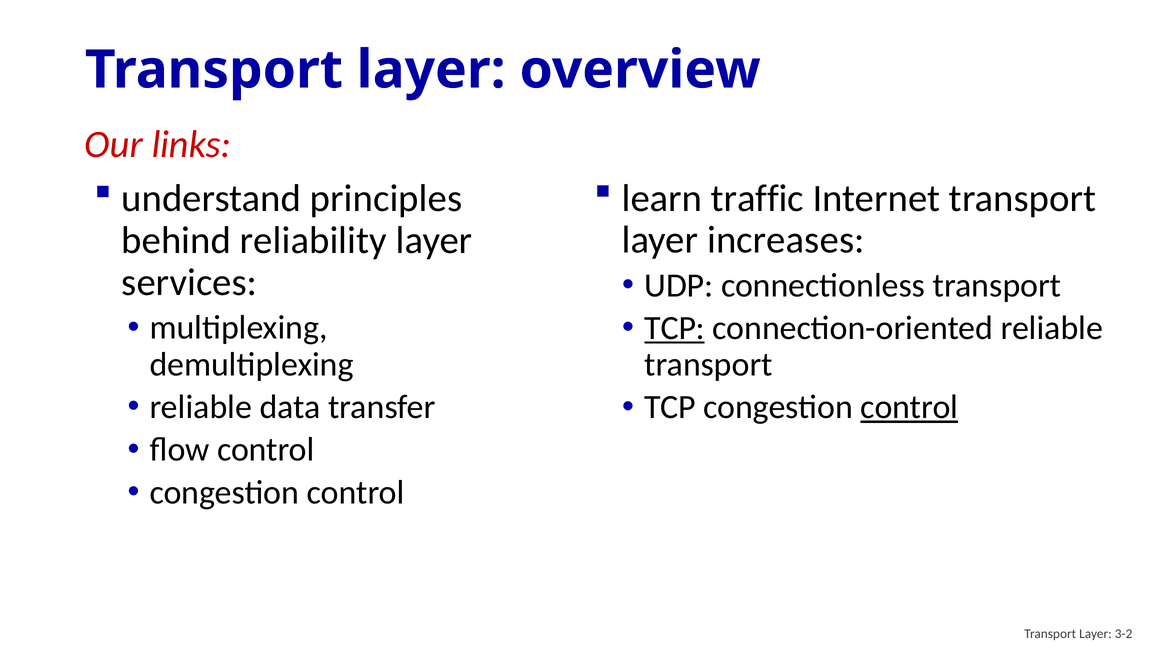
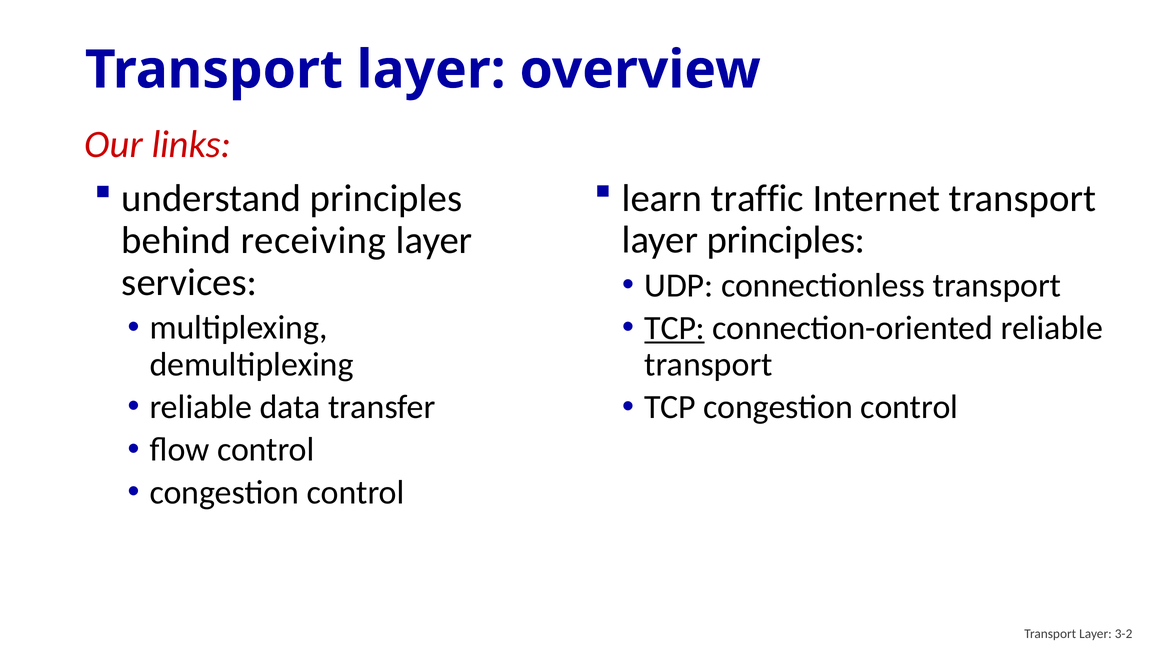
layer increases: increases -> principles (786, 240)
reliability: reliability -> receiving (313, 241)
control underline: present -> none (909, 407)
